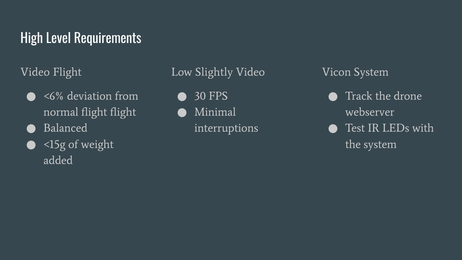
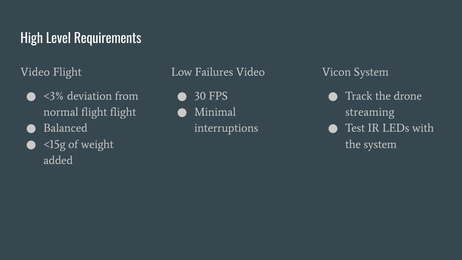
Slightly: Slightly -> Failures (214, 72)
<6%: <6% -> <3% (54, 96)
webserver: webserver -> streaming (370, 112)
